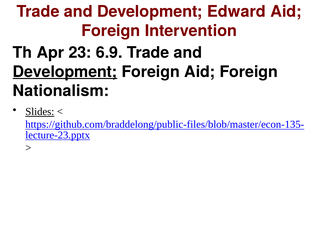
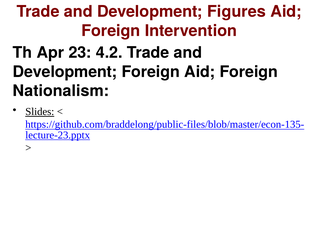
Edward: Edward -> Figures (236, 12)
6.9: 6.9 -> 4.2 (109, 53)
Development underline: present -> none (65, 72)
